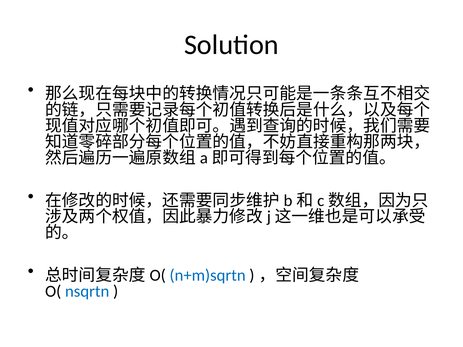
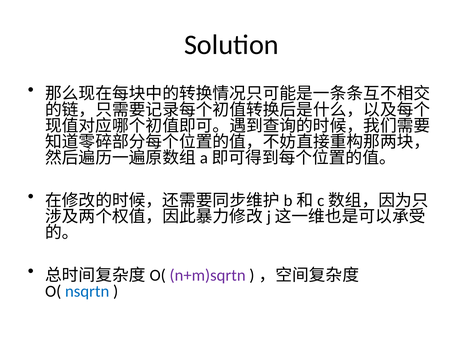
n+m)sqrtn colour: blue -> purple (208, 275)
